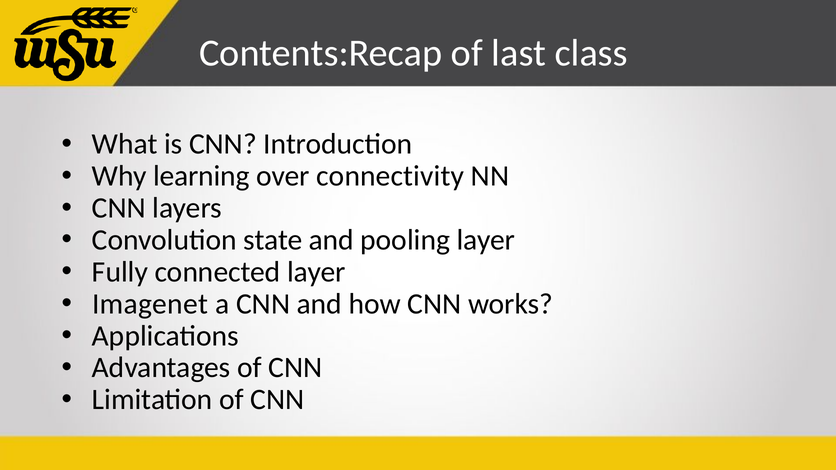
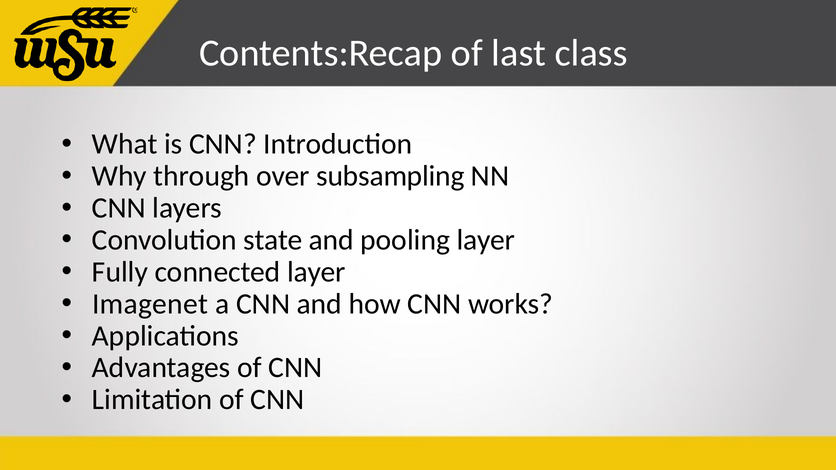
learning: learning -> through (201, 176)
connectivity: connectivity -> subsampling (390, 176)
